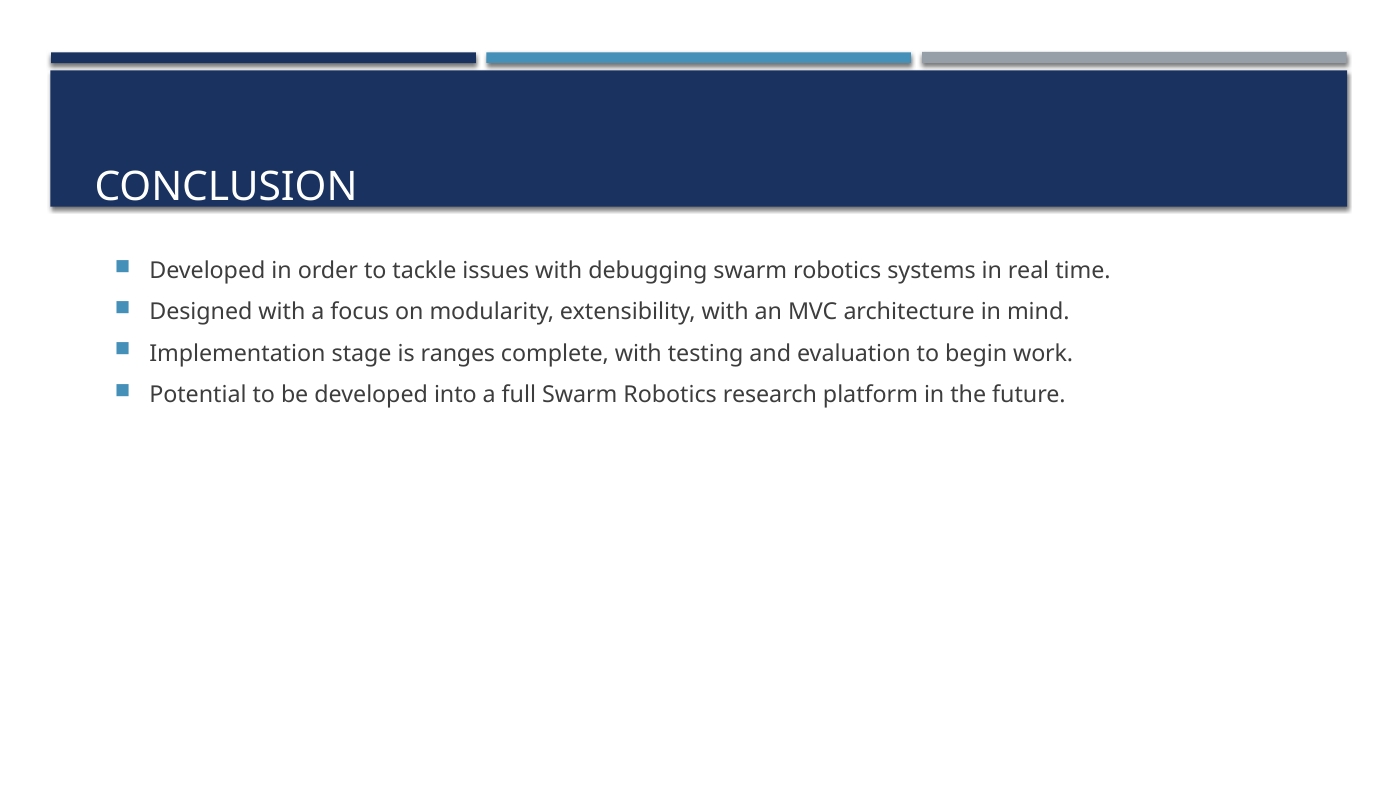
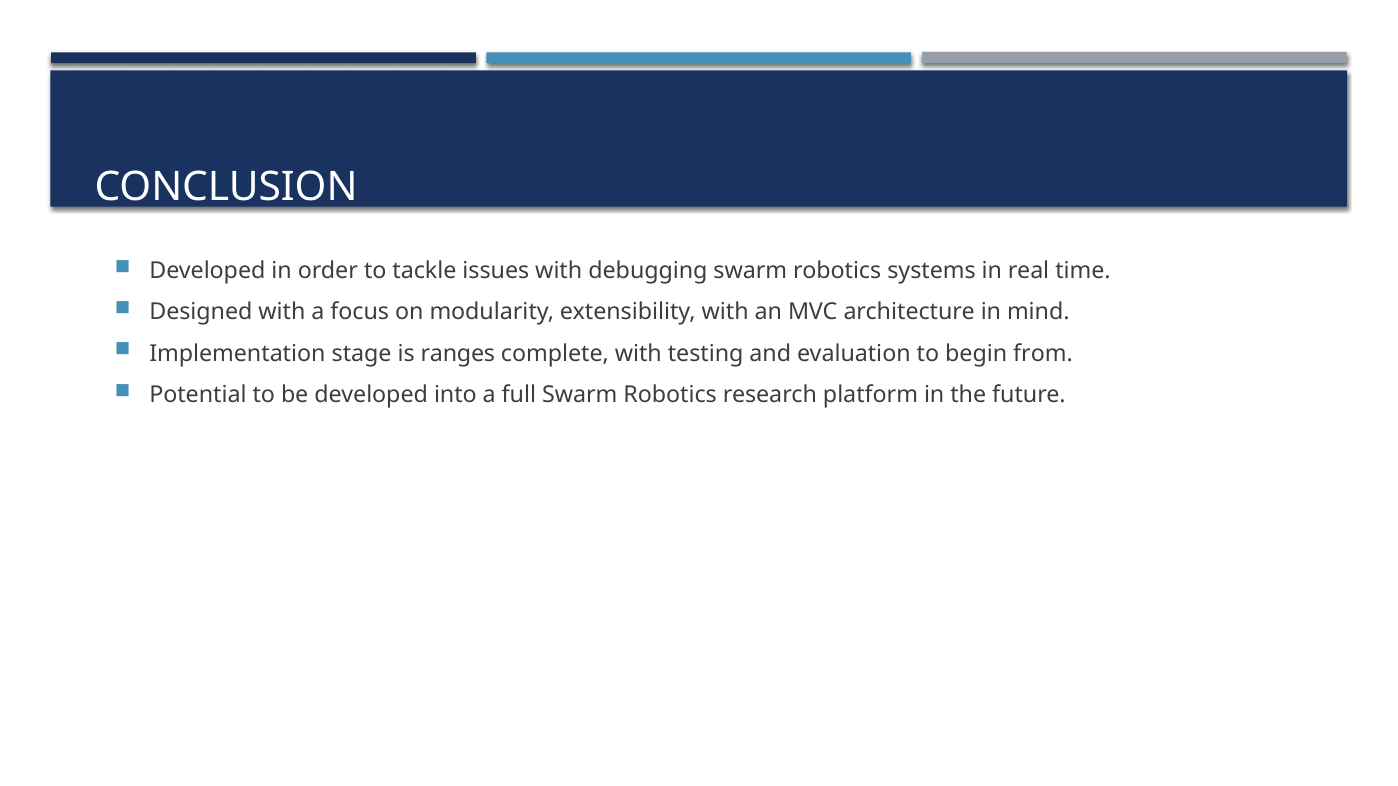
work: work -> from (1043, 354)
